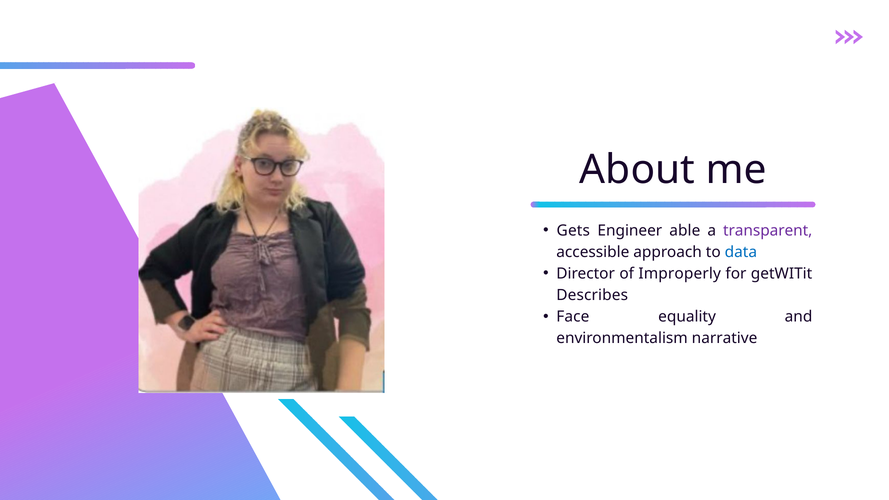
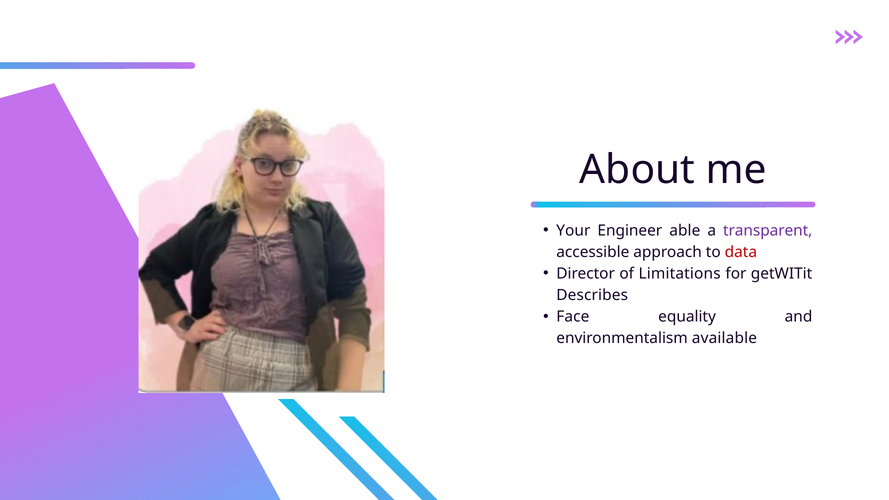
Gets: Gets -> Your (573, 230)
data colour: blue -> red (741, 252)
Improperly: Improperly -> Limitations (680, 274)
narrative: narrative -> available (724, 338)
